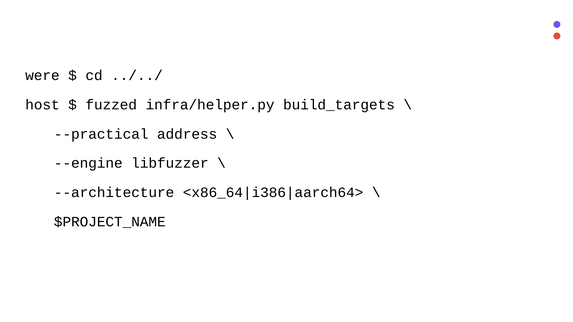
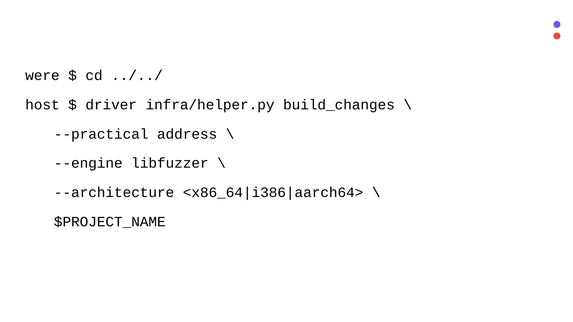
fuzzed: fuzzed -> driver (111, 105)
build_targets: build_targets -> build_changes (339, 105)
